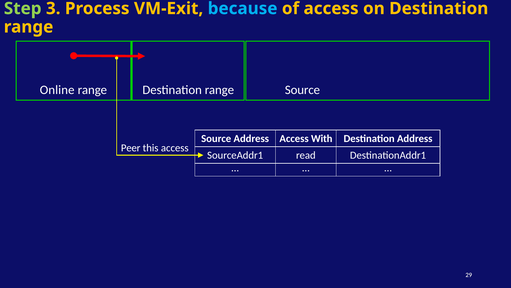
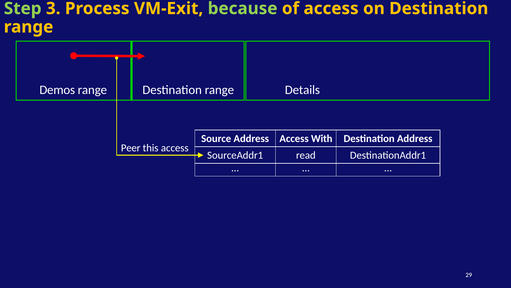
because colour: light blue -> light green (243, 8)
Online: Online -> Demos (57, 90)
range Source: Source -> Details (302, 90)
